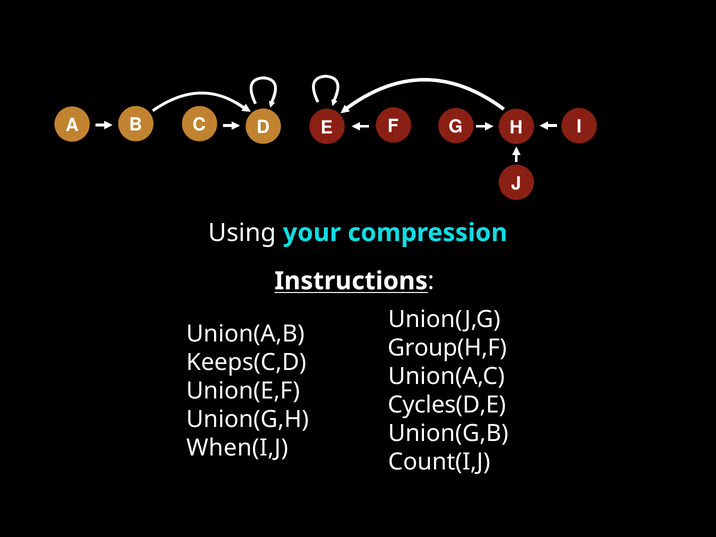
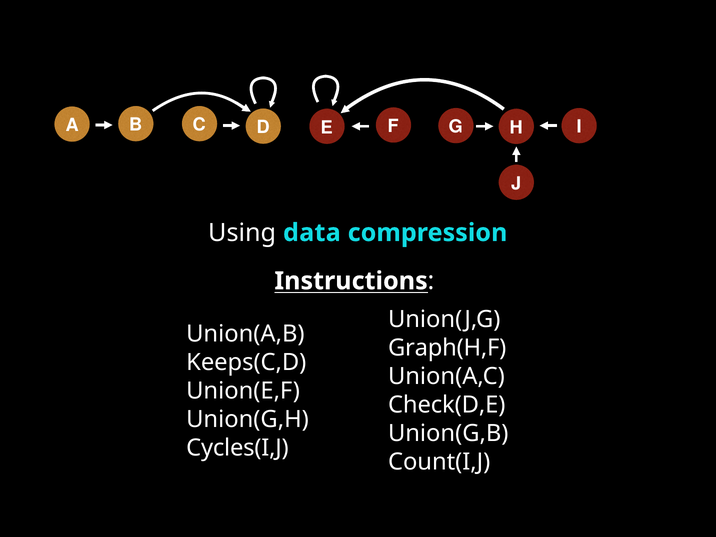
your: your -> data (312, 233)
Group(H,F: Group(H,F -> Graph(H,F (447, 348)
Cycles(D,E: Cycles(D,E -> Check(D,E (447, 405)
When(I,J: When(I,J -> Cycles(I,J (237, 448)
